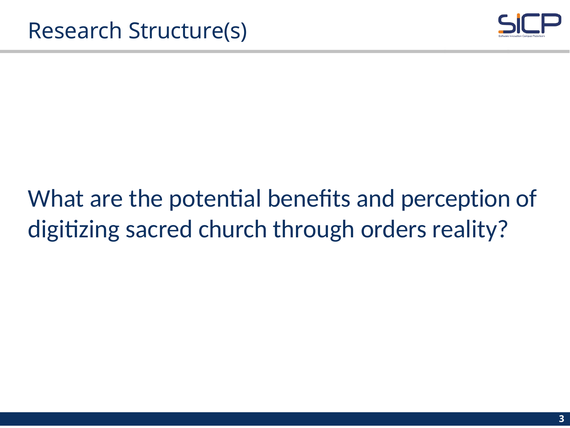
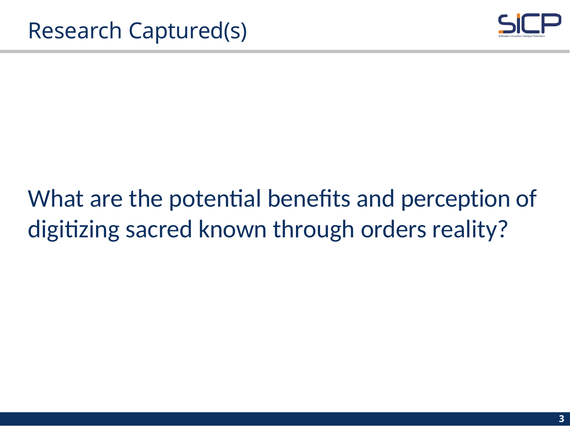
Structure(s: Structure(s -> Captured(s (188, 31)
church: church -> known (233, 229)
